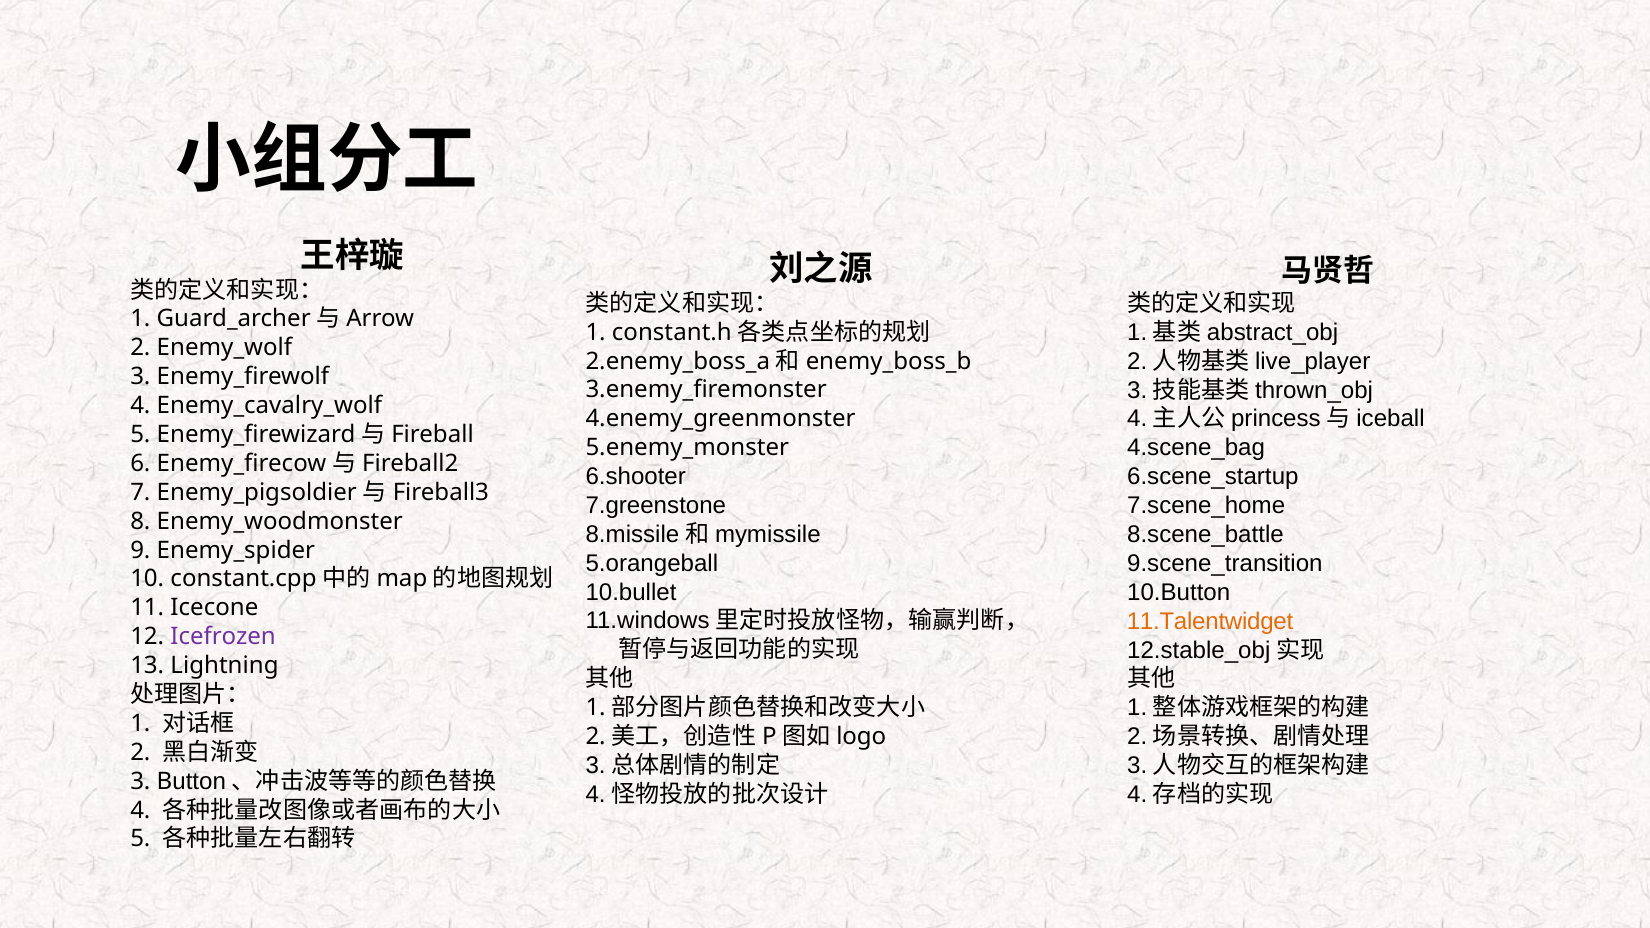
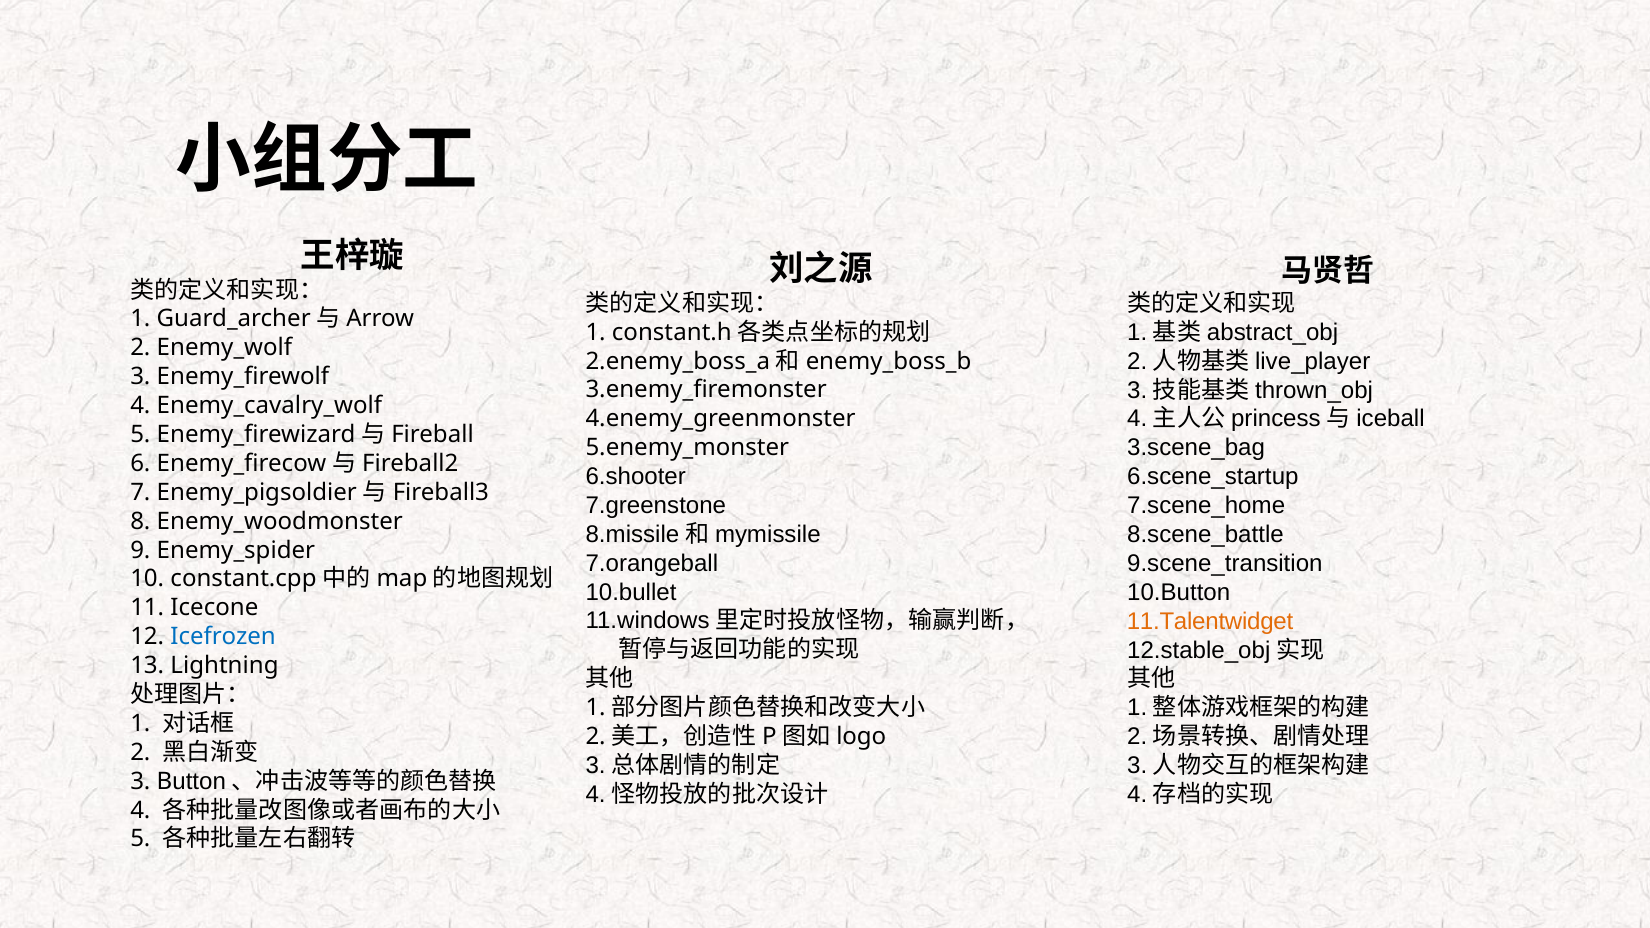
4.scene_bag: 4.scene_bag -> 3.scene_bag (1196, 448)
5.orangeball: 5.orangeball -> 7.orangeball (652, 563)
Icefrozen colour: purple -> blue (223, 637)
